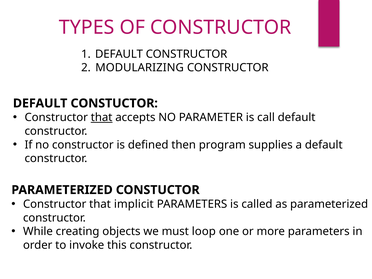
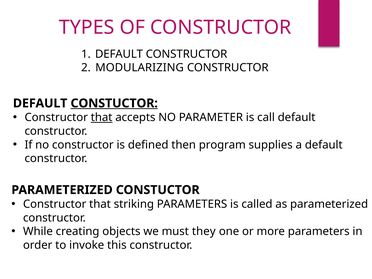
CONSTUCTOR underline: none -> present (114, 103)
implicit: implicit -> striking (134, 204)
loop: loop -> they (204, 231)
